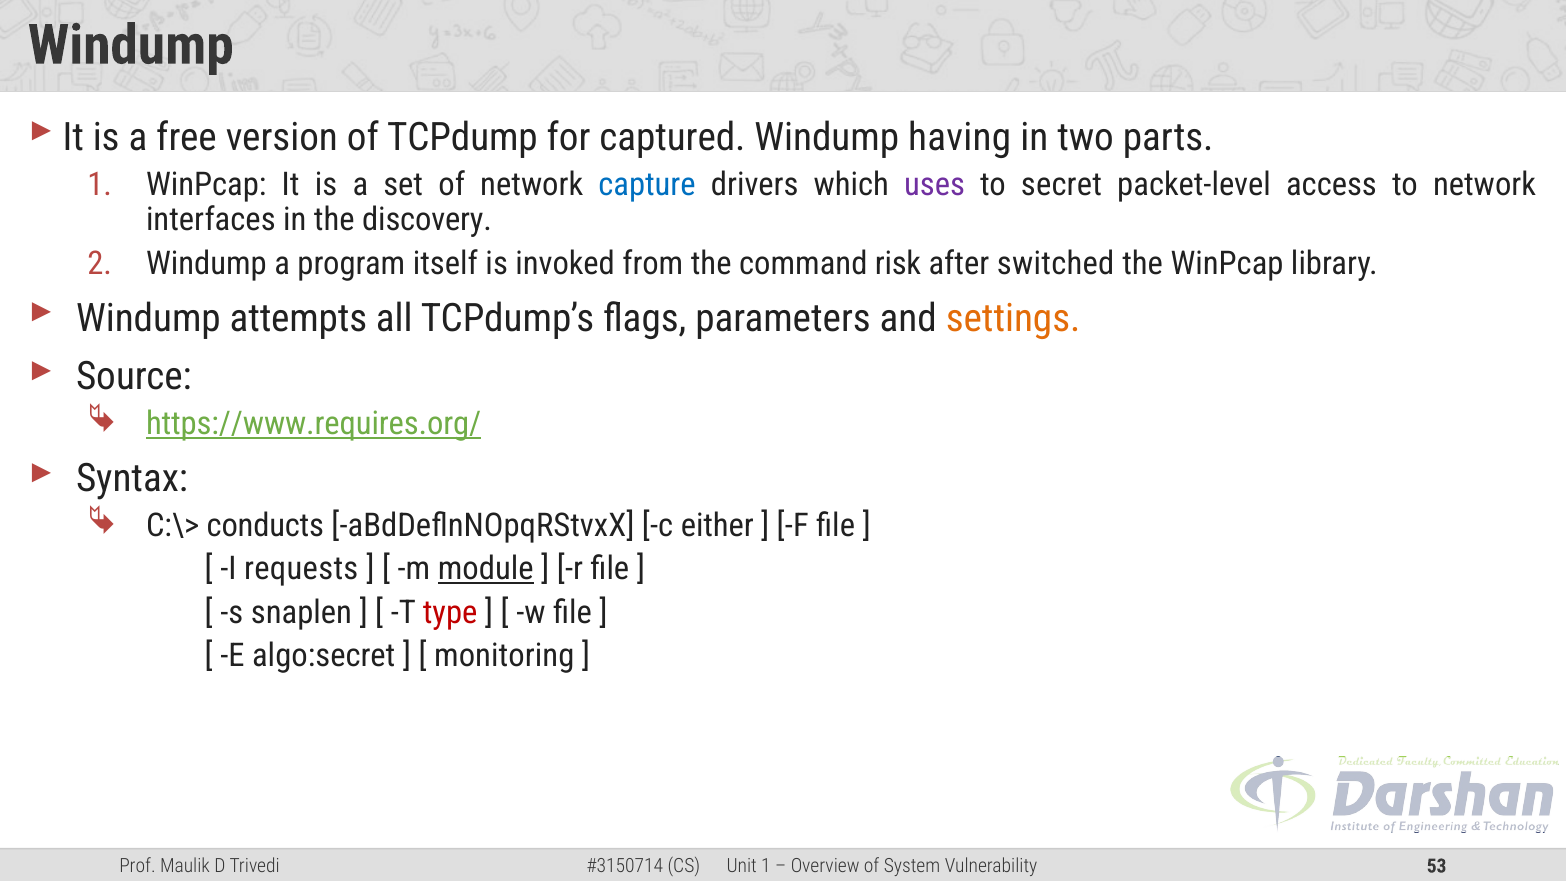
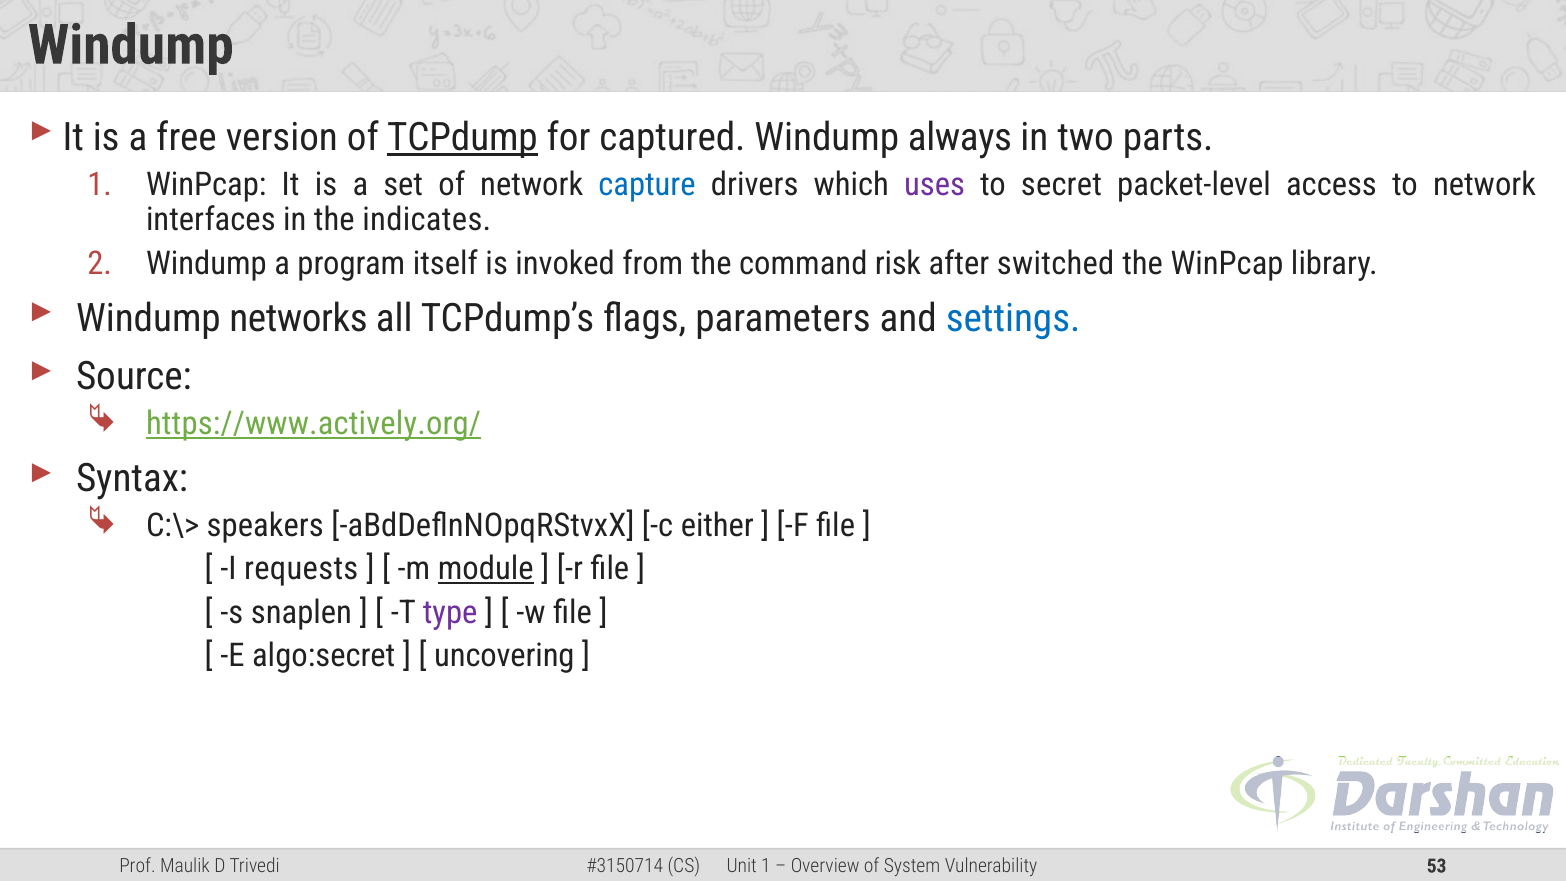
TCPdump underline: none -> present (462, 138)
having: having -> always (960, 138)
discovery: discovery -> indicates (427, 220)
attempts: attempts -> networks (299, 318)
settings colour: orange -> blue (1013, 318)
https://www.requires.org/: https://www.requires.org/ -> https://www.actively.org/ (314, 424)
conducts: conducts -> speakers (265, 526)
type colour: red -> purple (450, 612)
monitoring: monitoring -> uncovering (504, 656)
